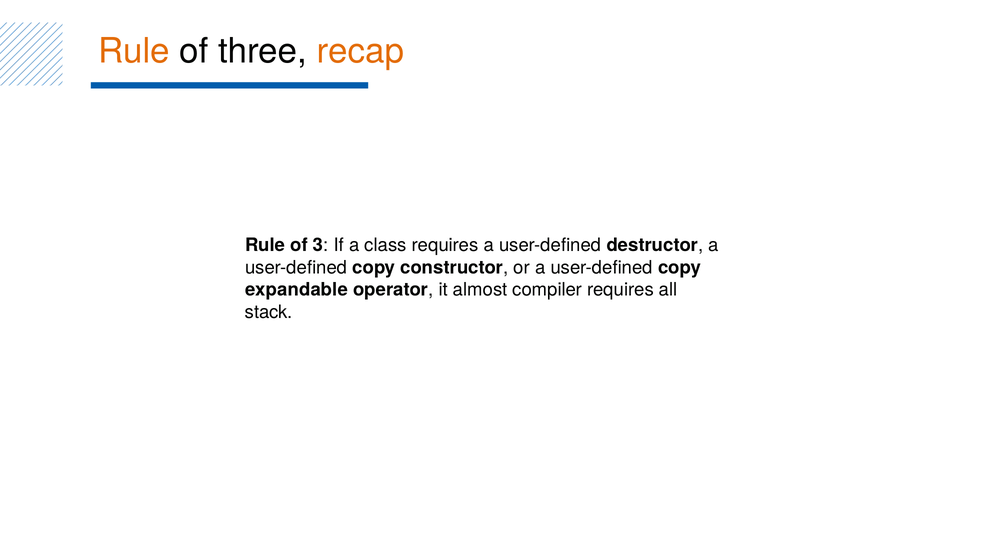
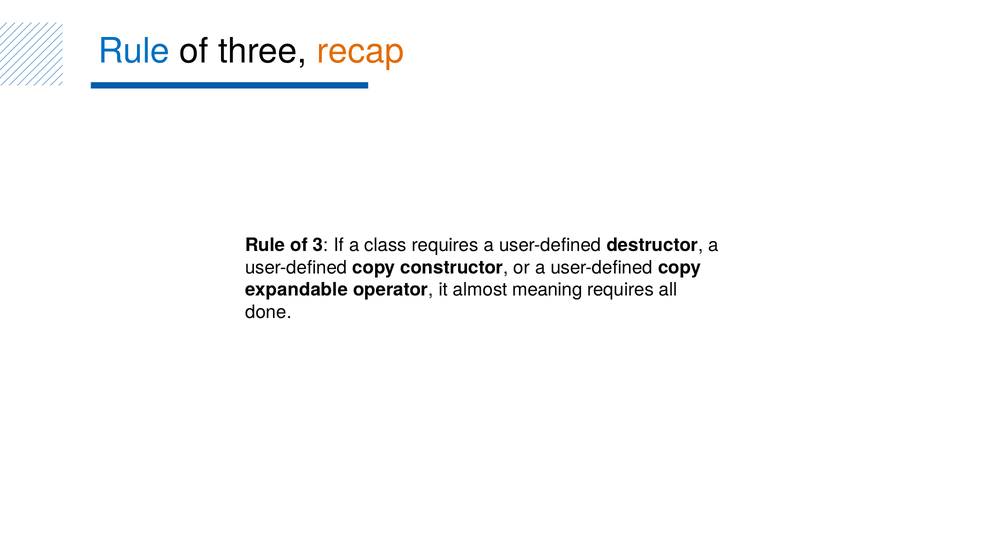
Rule colour: orange -> blue (134, 51)
compiler: compiler -> meaning (547, 290)
stack: stack -> done (269, 312)
